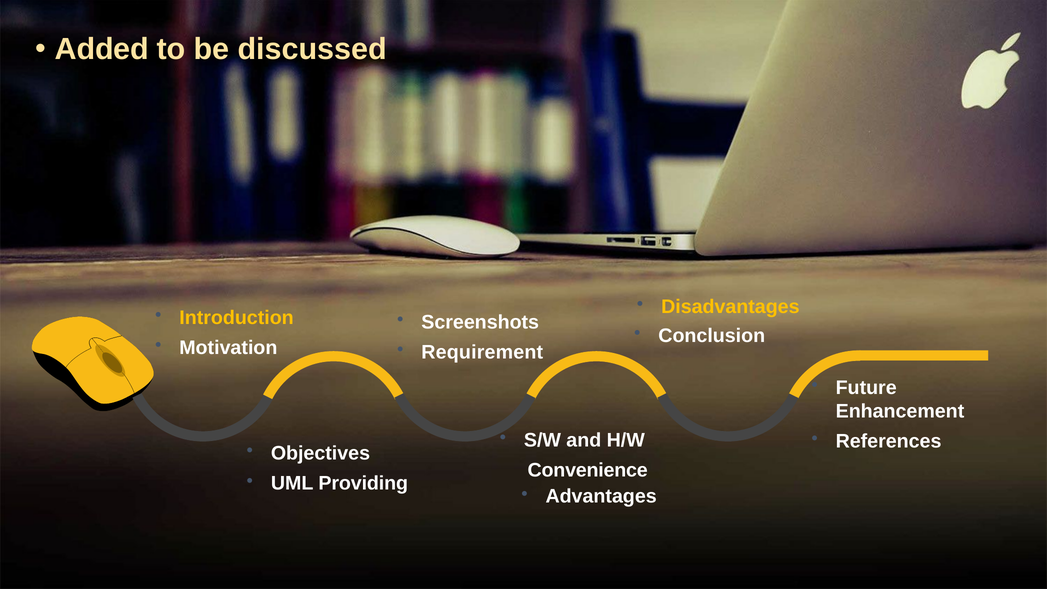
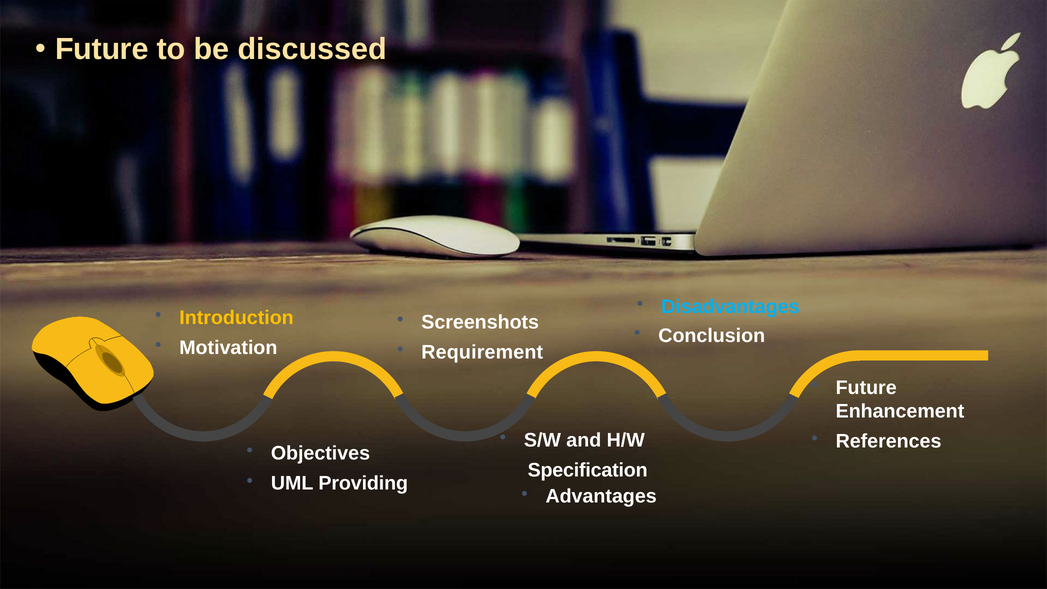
Added: Added -> Future (102, 49)
Disadvantages colour: yellow -> light blue (730, 307)
Convenience: Convenience -> Specification (588, 470)
